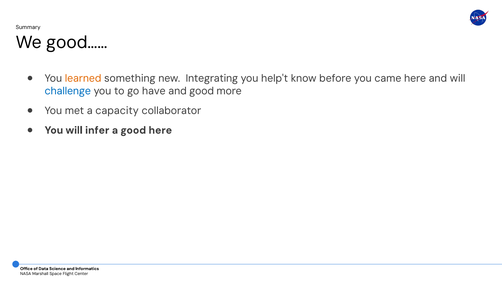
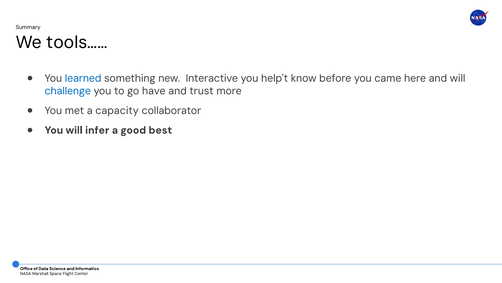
good……: good…… -> tools…… (77, 42)
learned colour: orange -> blue (83, 78)
Integrating: Integrating -> Interactive (212, 78)
and good: good -> trust (202, 91)
good here: here -> best (160, 130)
